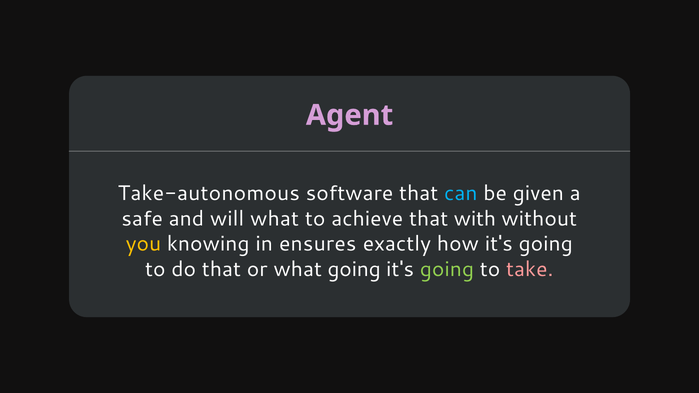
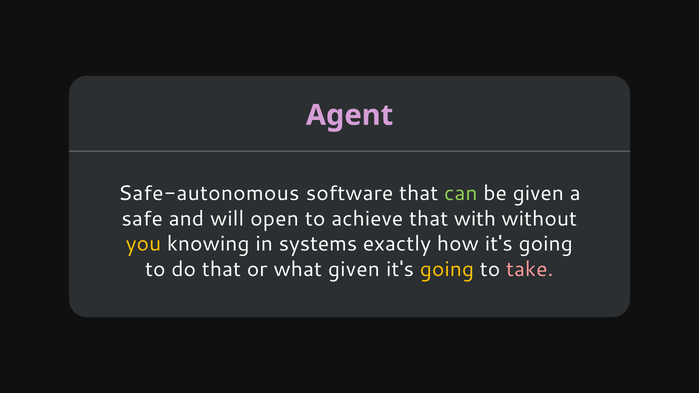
Take-autonomous: Take-autonomous -> Safe-autonomous (209, 193)
can colour: light blue -> light green (461, 193)
will what: what -> open (275, 219)
ensures: ensures -> systems (318, 244)
what going: going -> given (354, 269)
going colour: light green -> yellow (447, 269)
